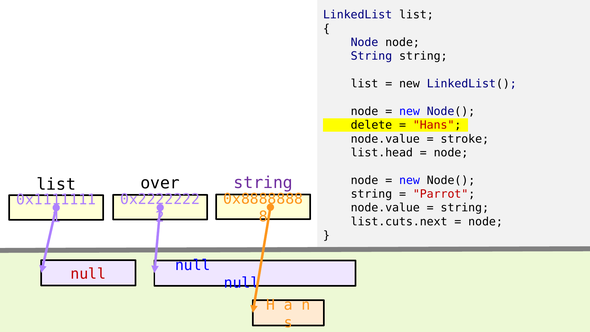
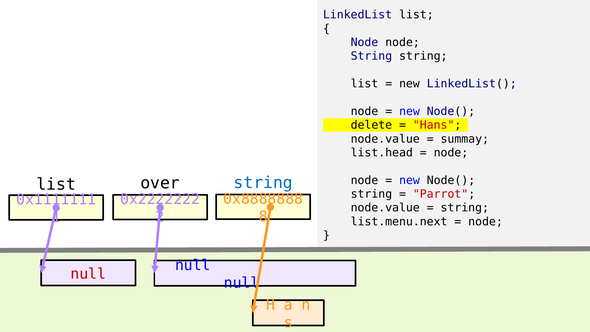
stroke: stroke -> summay (465, 139)
string colour: purple -> blue (263, 183)
list.cuts.next: list.cuts.next -> list.menu.next (399, 221)
